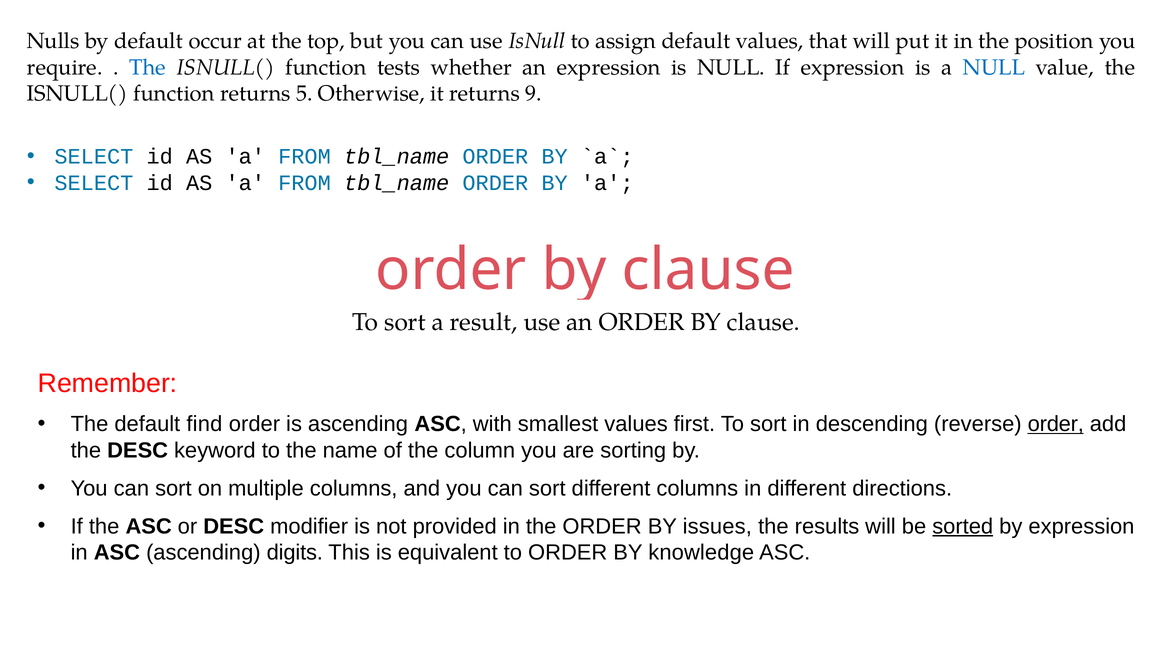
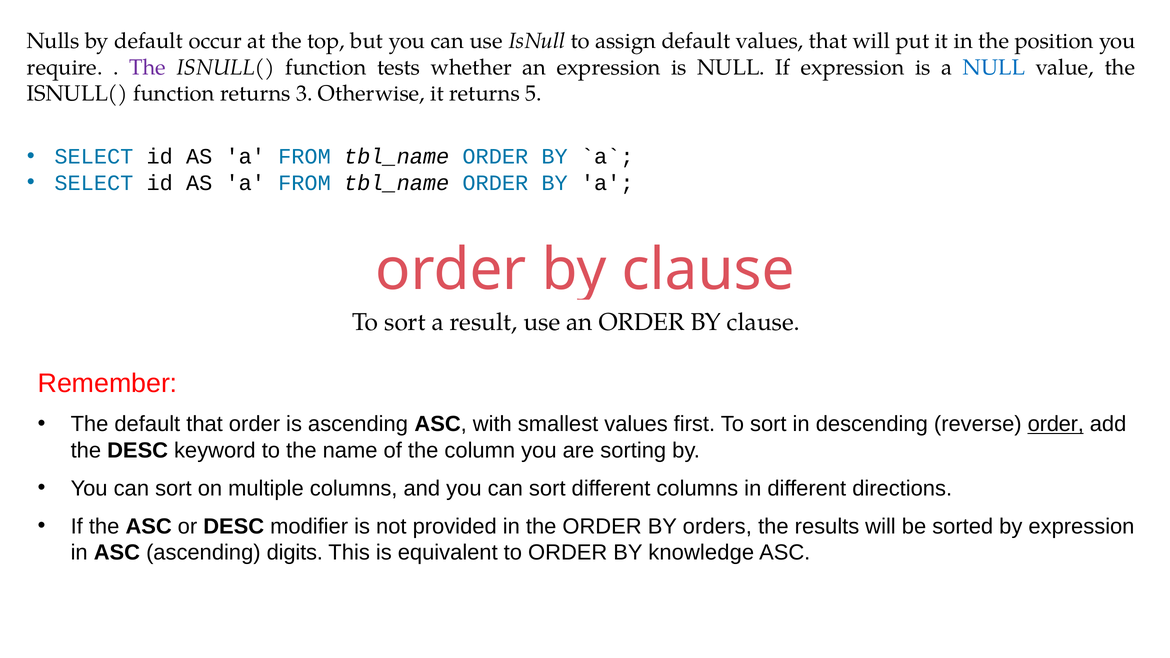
The colour: blue -> purple (148, 67)
5: 5 -> 3 (304, 94)
9: 9 -> 5 (534, 94)
default find: find -> that (205, 424)
issues: issues -> orders (717, 526)
sorted underline: present -> none (963, 526)
